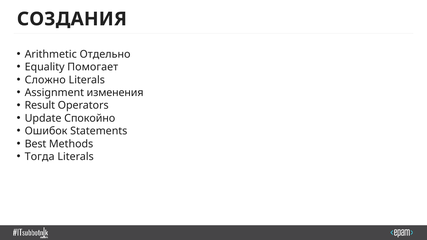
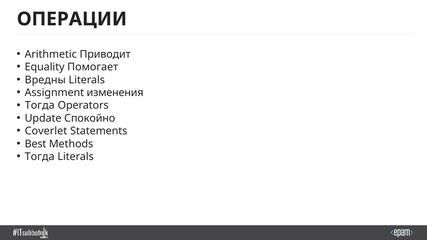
СОЗДАНИЯ: СОЗДАНИЯ -> ОПЕРАЦИИ (72, 19)
Отдельно: Отдельно -> Приводит (105, 54)
Сложно: Сложно -> Вредны (45, 80)
Result: Result -> Тогда (40, 106)
Ошибок: Ошибок -> Coverlet (46, 131)
